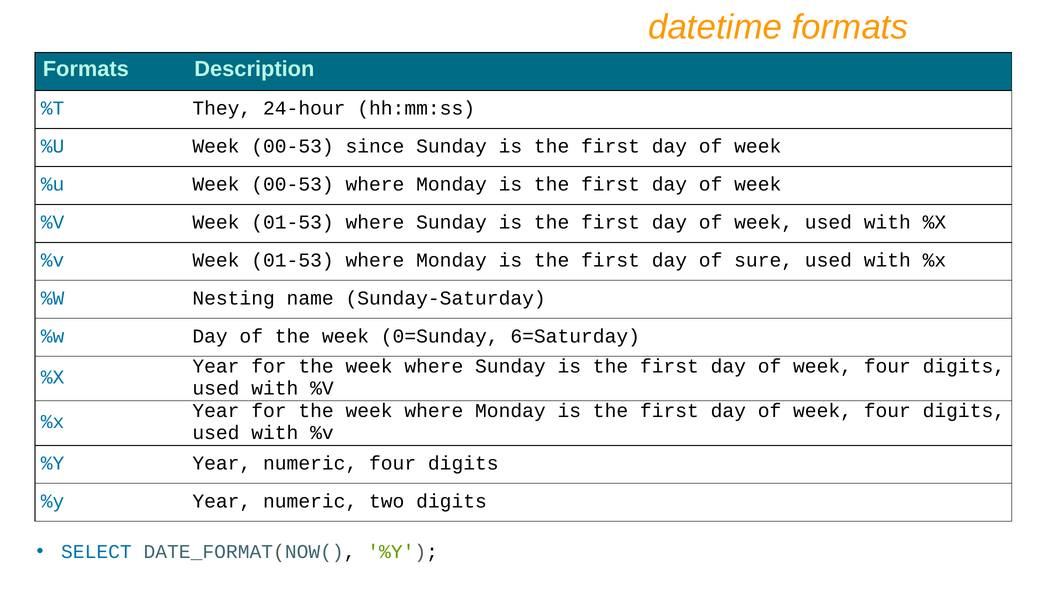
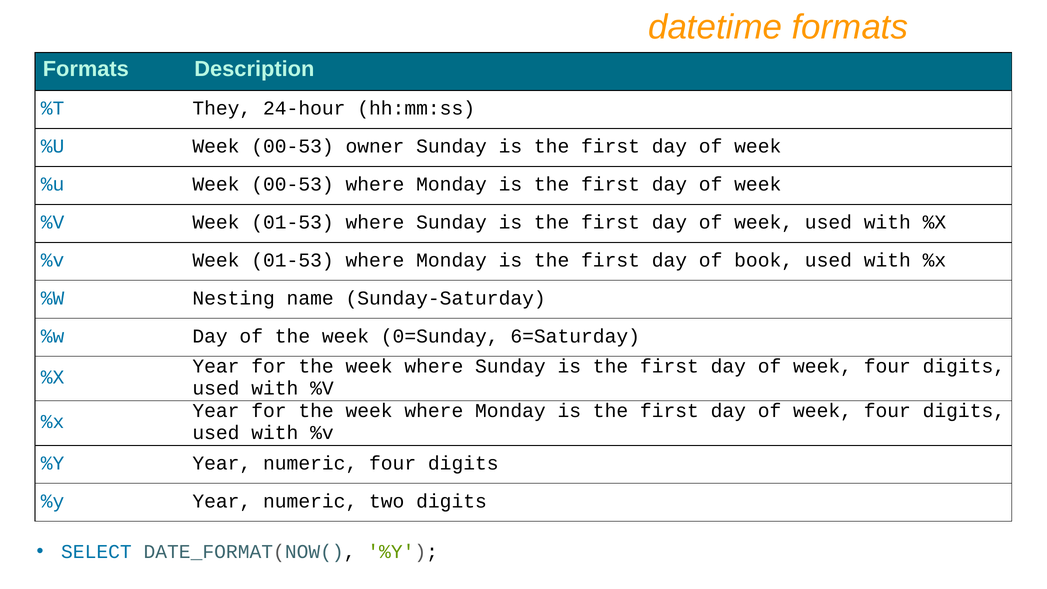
since: since -> owner (375, 146)
sure: sure -> book (764, 260)
